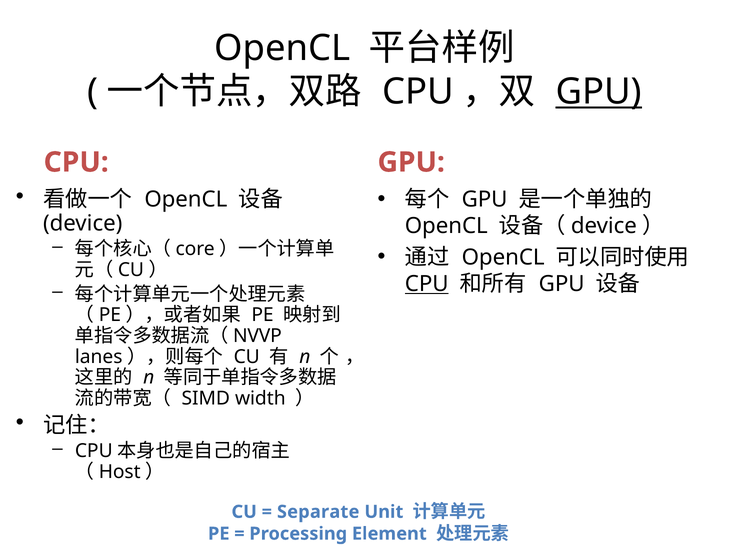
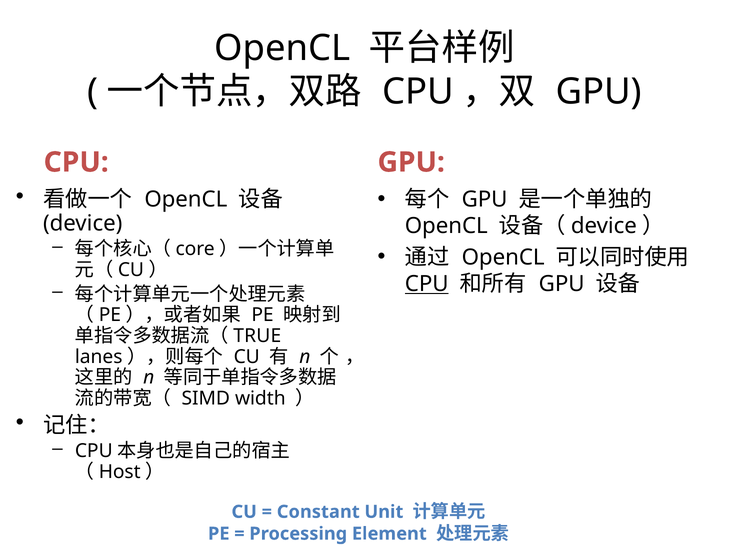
GPU underline: present -> none (599, 92)
NVVP: NVVP -> TRUE (257, 336)
Separate: Separate -> Constant (318, 512)
